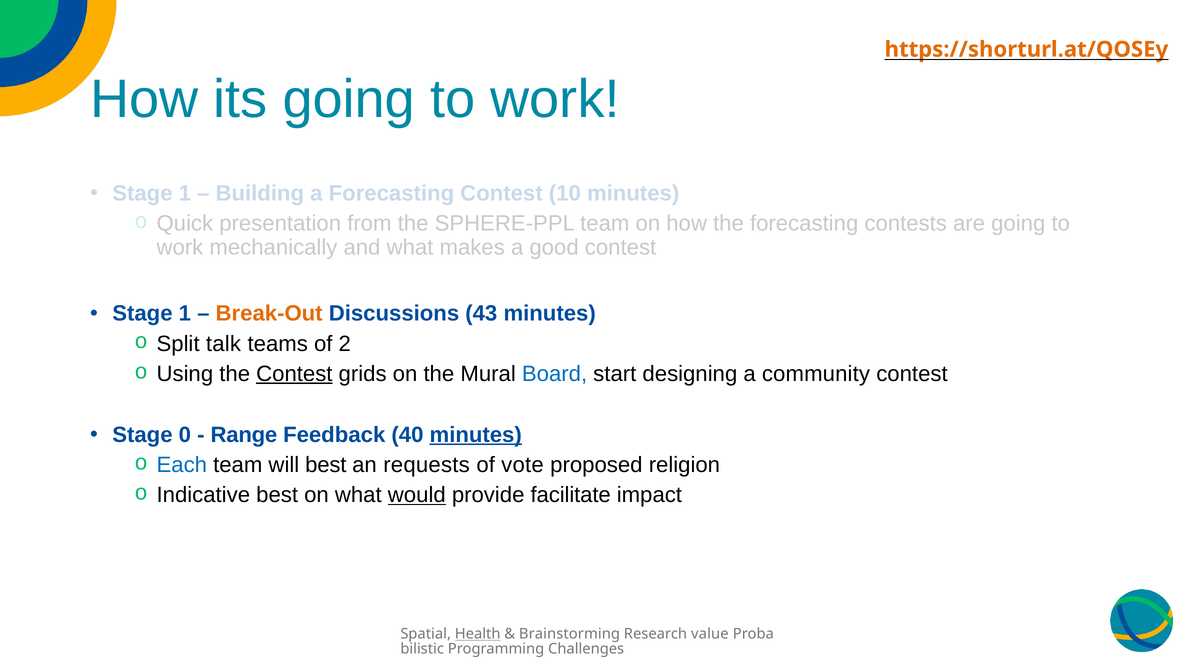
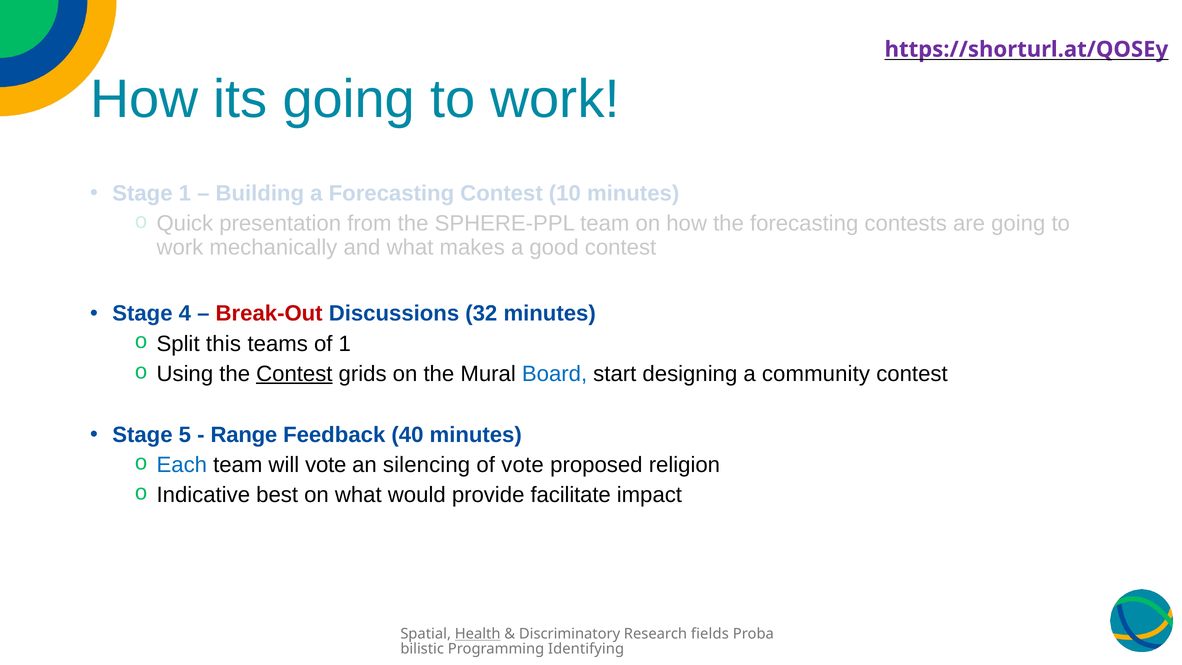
https://shorturl.at/QOSEy colour: orange -> purple (1026, 49)
1: 1 -> 4 (185, 314)
Break-Out colour: orange -> red (269, 314)
43: 43 -> 32 (481, 314)
talk: talk -> this (223, 344)
of 2: 2 -> 1 (345, 344)
0: 0 -> 5 (185, 435)
minutes underline: present -> none (476, 435)
will best: best -> vote (326, 465)
requests: requests -> silencing (427, 465)
would underline: present -> none (417, 495)
Brainstorming: Brainstorming -> Discriminatory (570, 634)
value: value -> fields (710, 634)
Challenges: Challenges -> Identifying (586, 649)
